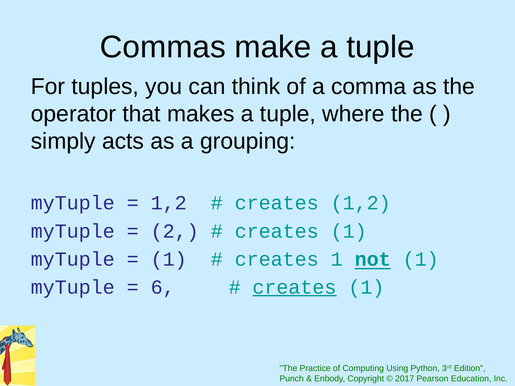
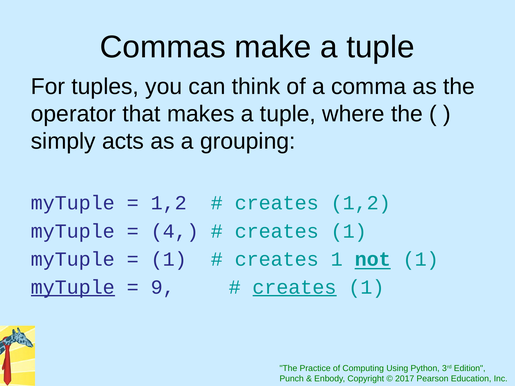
2: 2 -> 4 (175, 231)
myTuple underline: none -> present (73, 287)
6: 6 -> 9 (163, 287)
